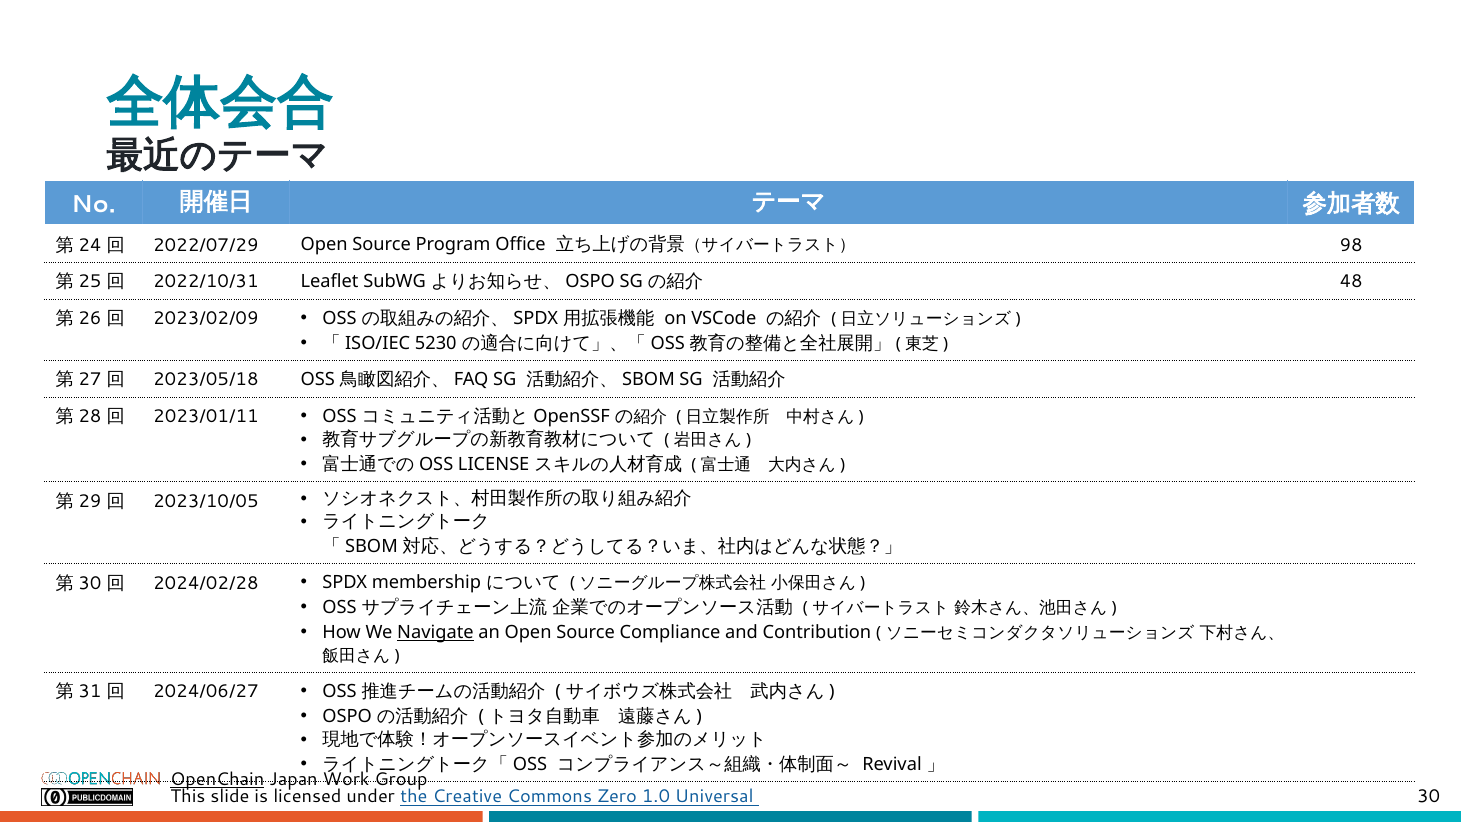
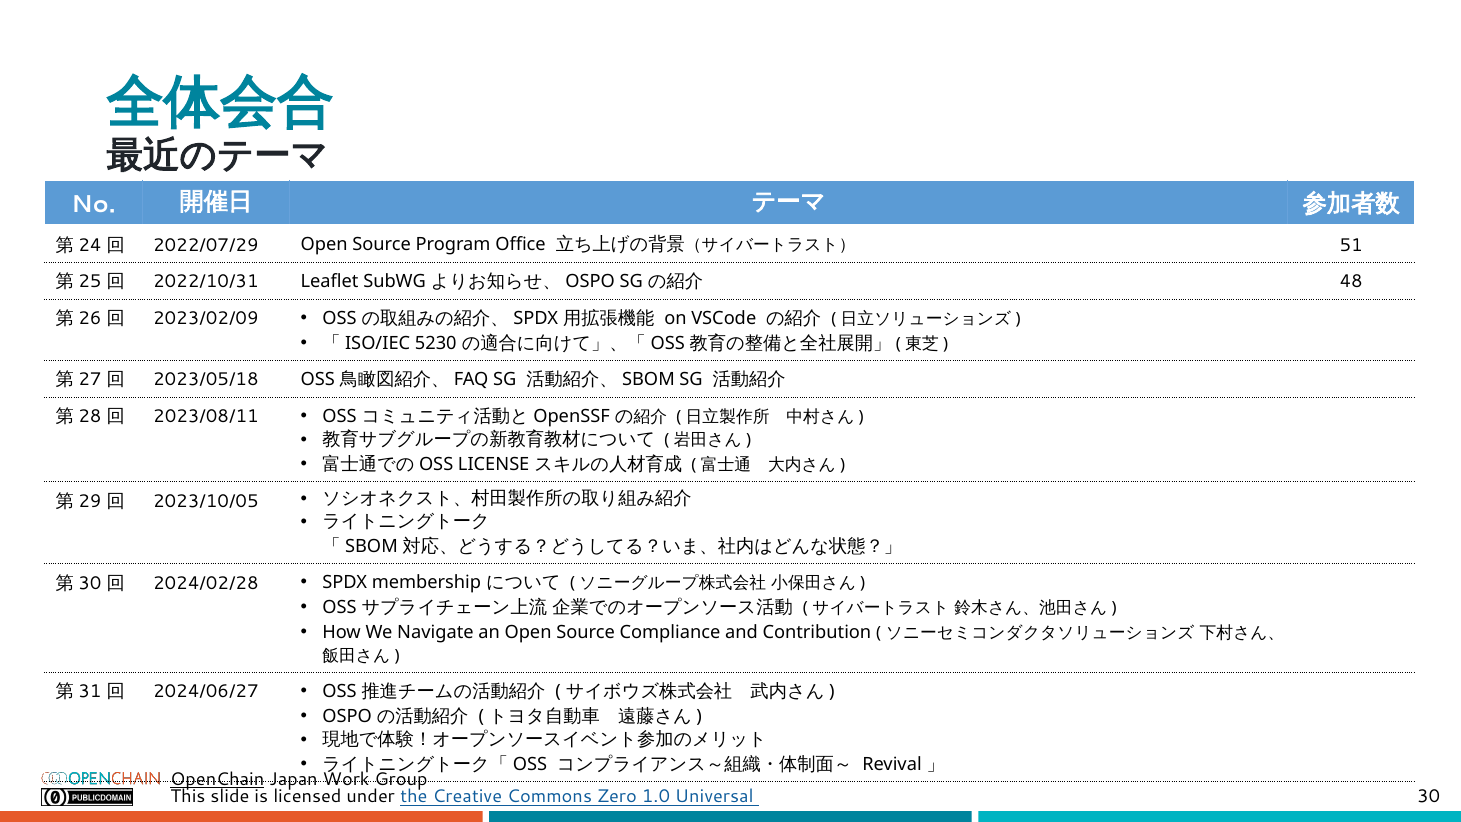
98: 98 -> 51 (1351, 245)
2023/01/11: 2023/01/11 -> 2023/08/11 (206, 416)
Navigate underline: present -> none (435, 633)
